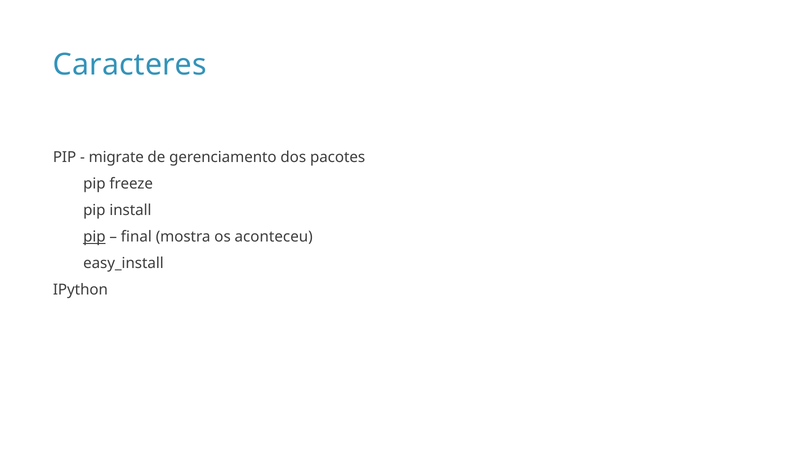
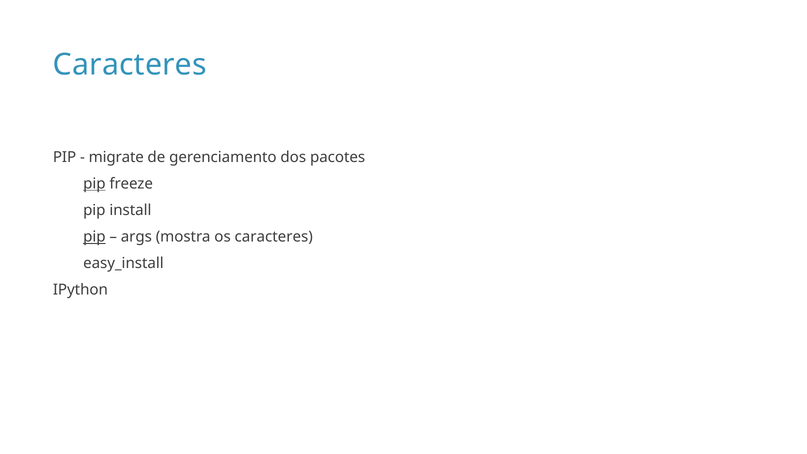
pip underline: none -> present (94, 184)
final: final -> args (136, 237)
os aconteceu: aconteceu -> caracteres (274, 237)
